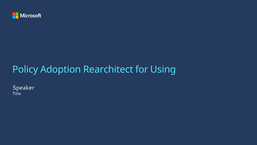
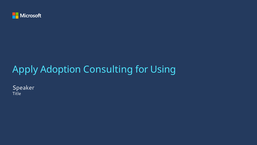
Policy: Policy -> Apply (25, 69)
Rearchitect: Rearchitect -> Consulting (108, 69)
